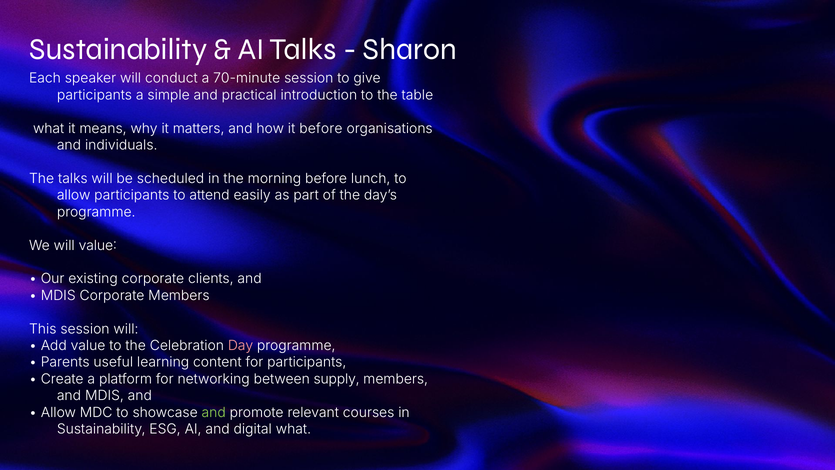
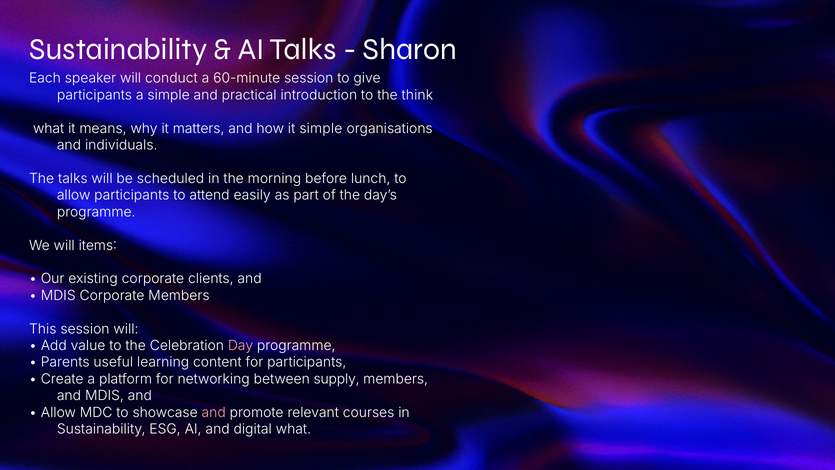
70-minute: 70-minute -> 60-minute (247, 78)
table: table -> think (417, 95)
it before: before -> simple (321, 128)
will value: value -> items (98, 245)
and colour: light green -> pink (214, 412)
